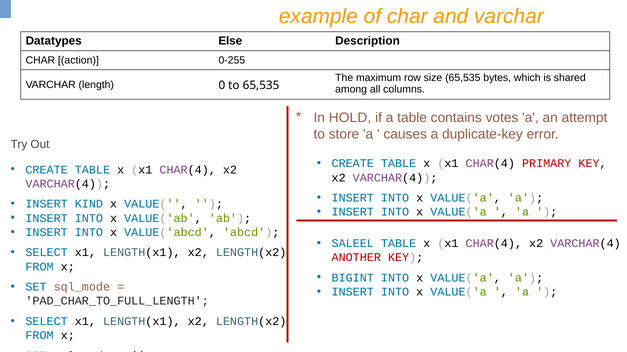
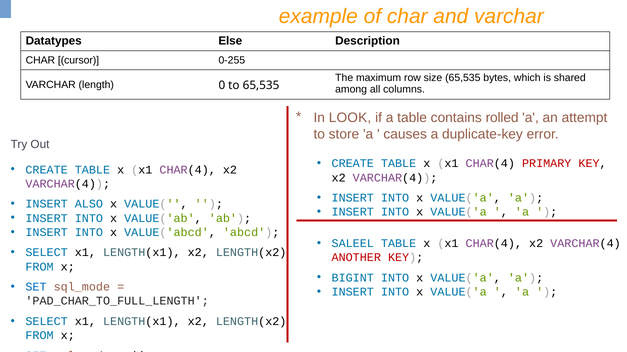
action: action -> cursor (79, 60)
HOLD: HOLD -> LOOK (350, 118)
votes: votes -> rolled (502, 118)
KIND: KIND -> ALSO (89, 205)
